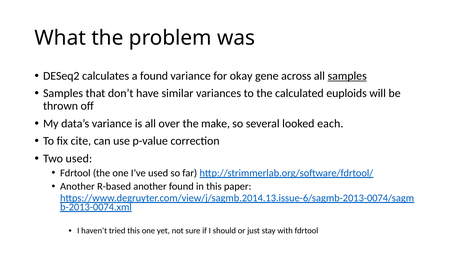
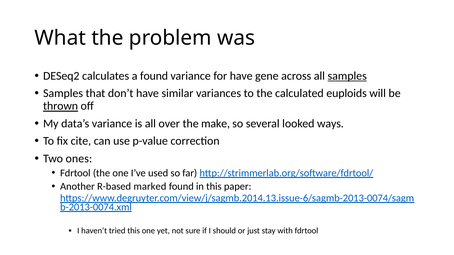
for okay: okay -> have (241, 76)
thrown underline: none -> present (61, 106)
each: each -> ways (330, 124)
Two used: used -> ones (79, 159)
R-based another: another -> marked (150, 187)
